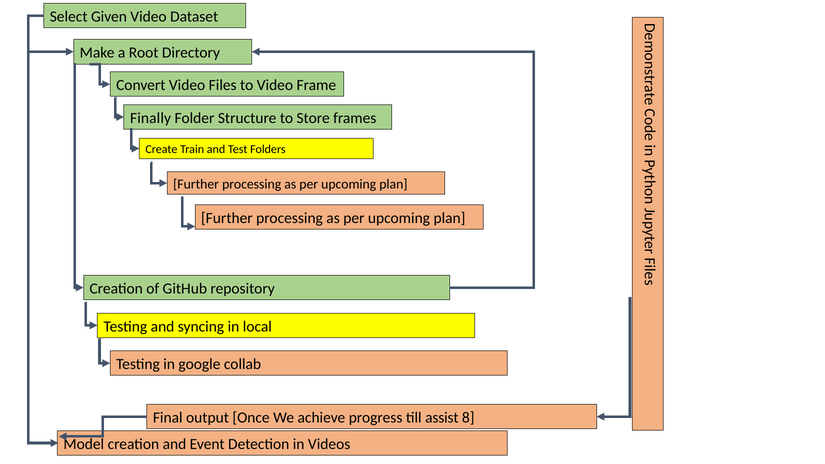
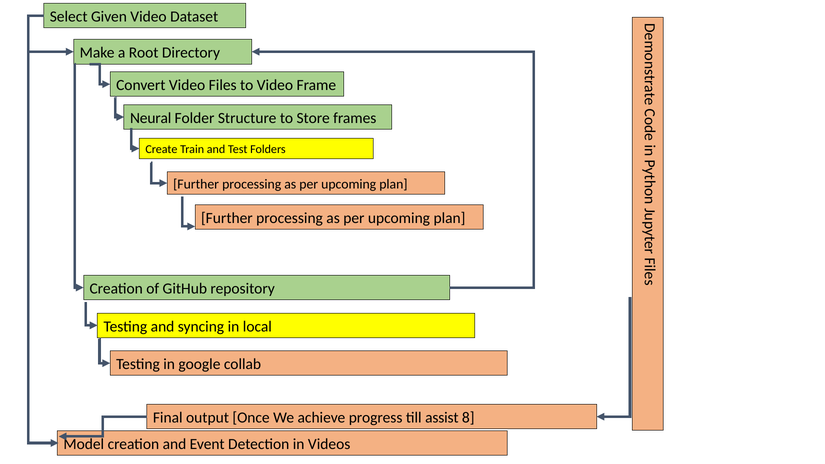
Finally: Finally -> Neural (151, 118)
